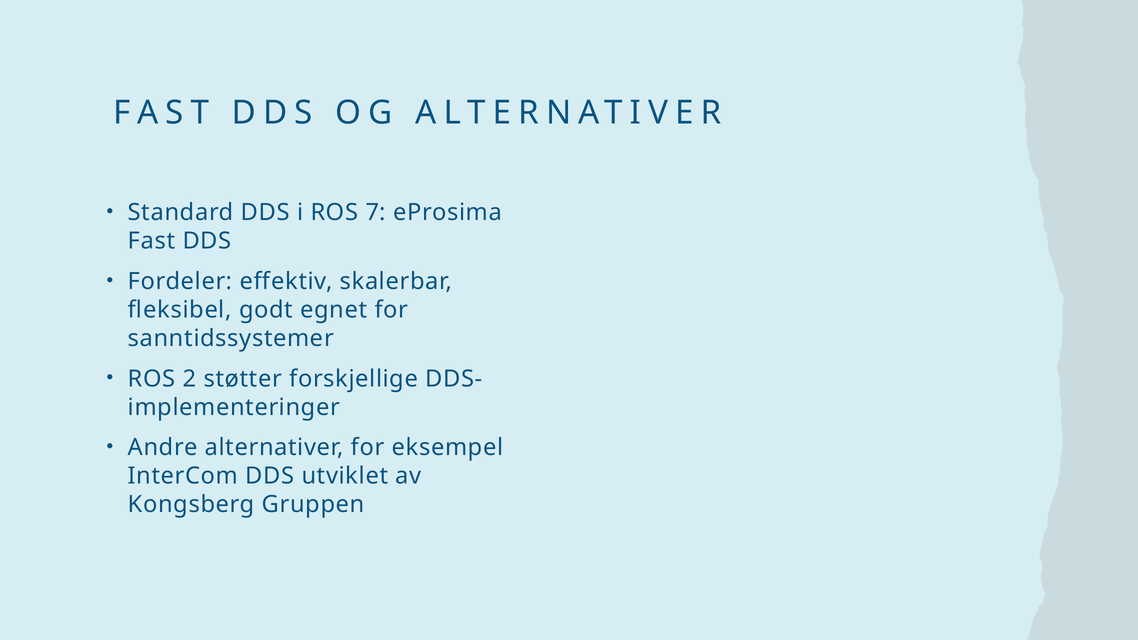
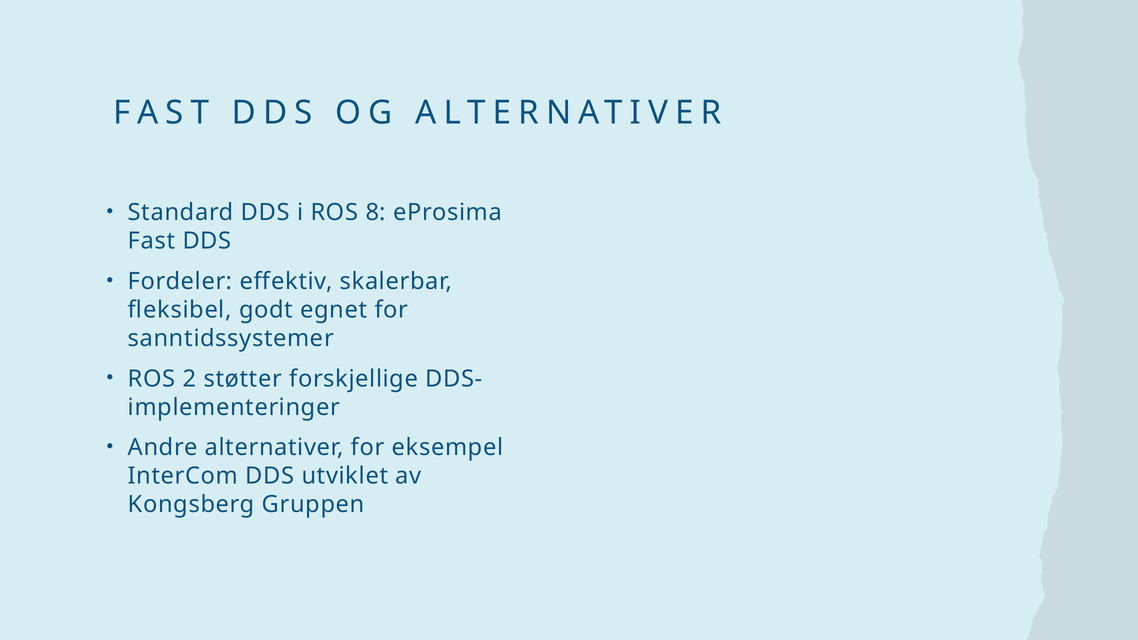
7: 7 -> 8 (376, 213)
